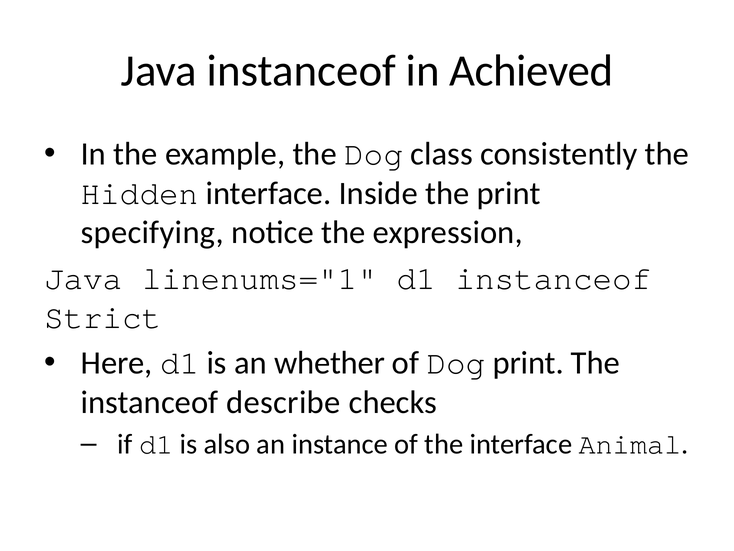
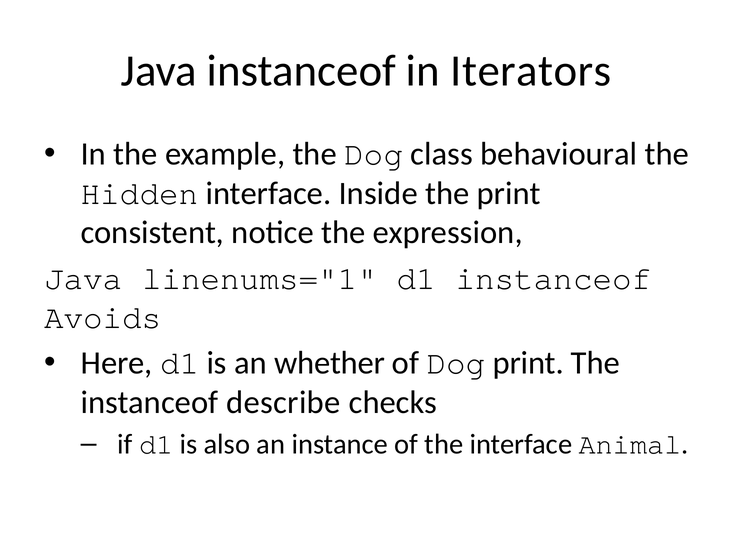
Achieved: Achieved -> Iterators (531, 71)
consistently: consistently -> behavioural (559, 154)
specifying: specifying -> consistent (152, 232)
Strict: Strict -> Avoids (103, 317)
